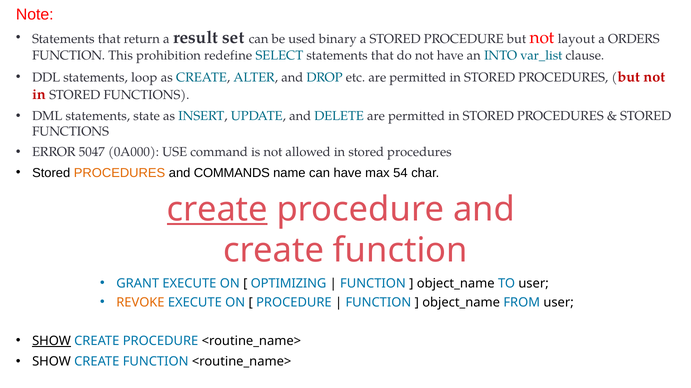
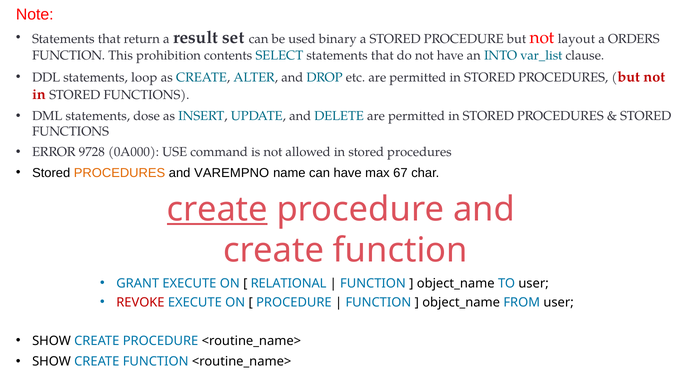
redefine: redefine -> contents (228, 56)
state: state -> dose (147, 116)
5047: 5047 -> 9728 (92, 152)
COMMANDS: COMMANDS -> VAREMPNO (232, 173)
54: 54 -> 67 (400, 173)
OPTIMIZING: OPTIMIZING -> RELATIONAL (289, 284)
REVOKE colour: orange -> red (140, 303)
SHOW underline: present -> none (52, 342)
